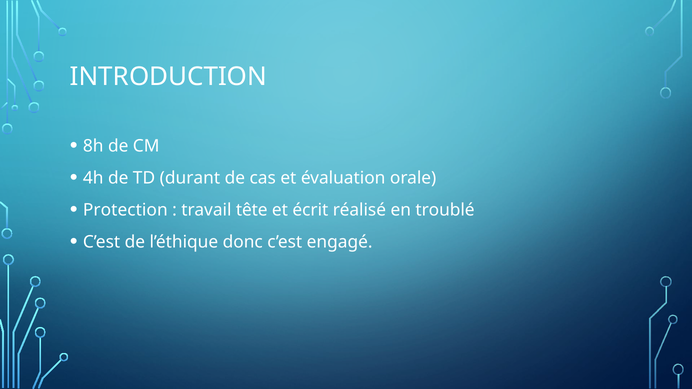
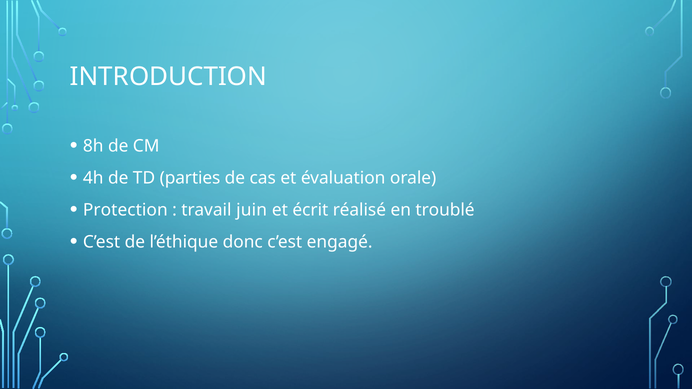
durant: durant -> parties (190, 178)
tête: tête -> juin (252, 210)
